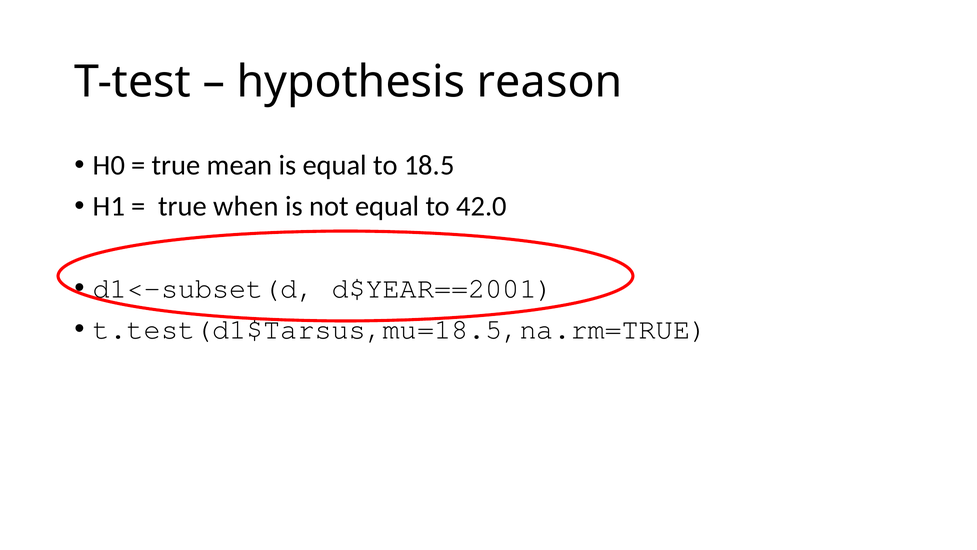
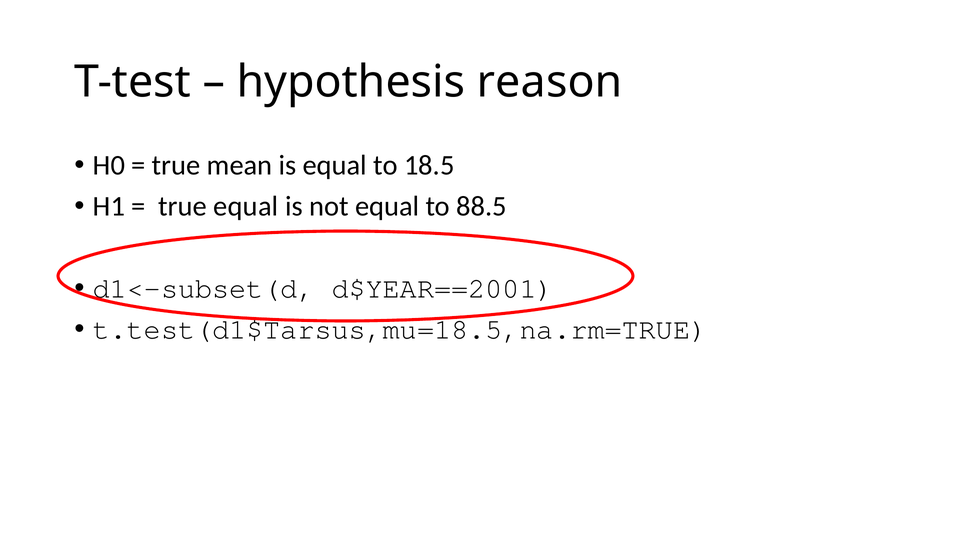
true when: when -> equal (246, 206)
42.0: 42.0 -> 88.5 (481, 206)
